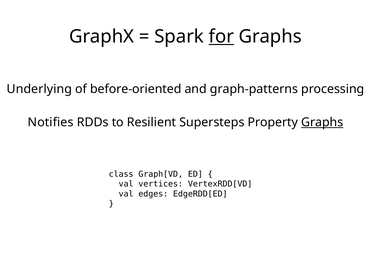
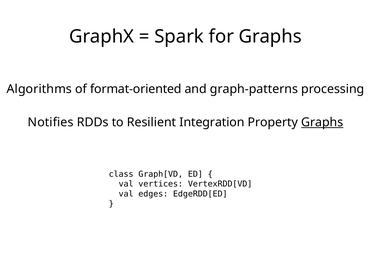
for underline: present -> none (221, 37)
Underlying: Underlying -> Algorithms (39, 89)
before-oriented: before-oriented -> format-oriented (136, 89)
Supersteps: Supersteps -> Integration (212, 122)
